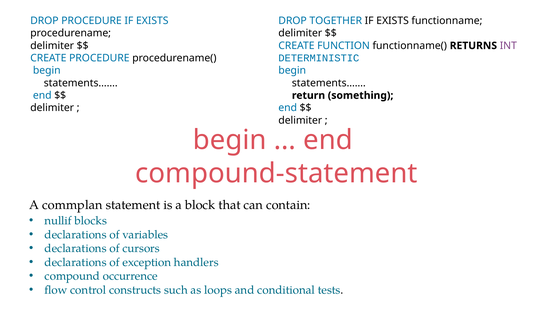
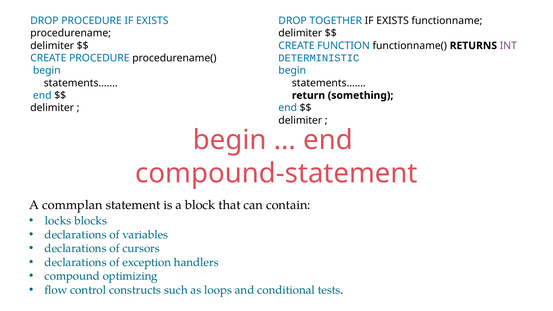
nullif: nullif -> locks (58, 221)
occurrence: occurrence -> optimizing (130, 276)
